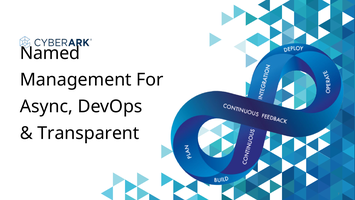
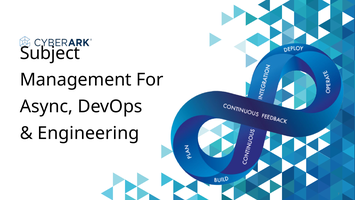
Named: Named -> Subject (50, 53)
Transparent: Transparent -> Engineering (88, 133)
